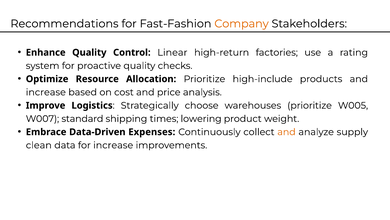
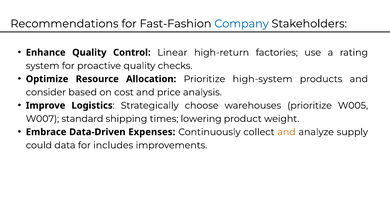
Company colour: orange -> blue (242, 24)
high-include: high-include -> high-system (263, 79)
increase: increase -> consider (46, 92)
clean: clean -> could (39, 145)
for increase: increase -> includes (113, 145)
